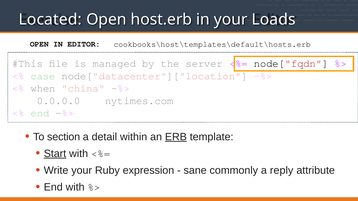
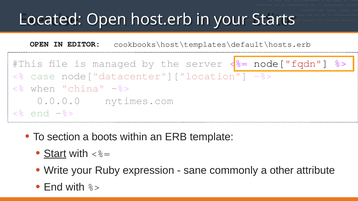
Loads: Loads -> Starts (274, 19)
detail: detail -> boots (104, 137)
ERB underline: present -> none (176, 137)
reply: reply -> other (282, 171)
